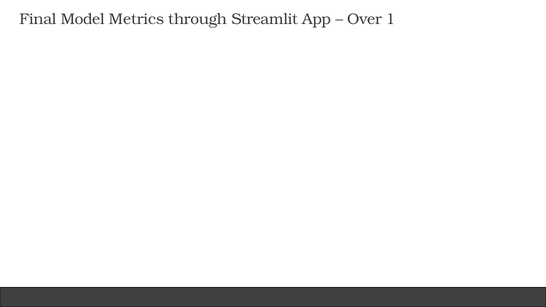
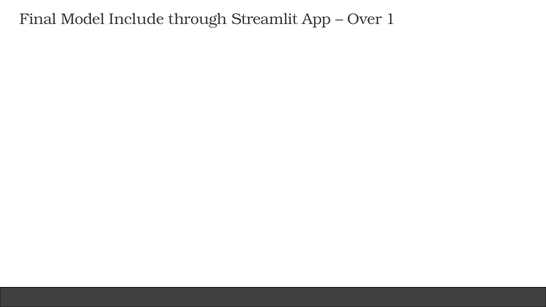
Metrics: Metrics -> Include (137, 19)
